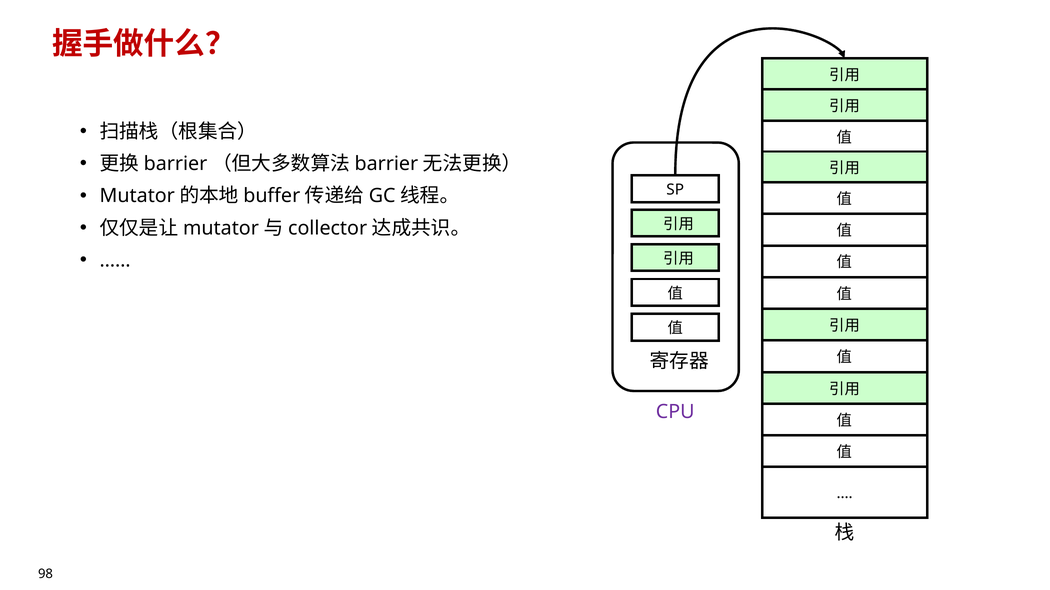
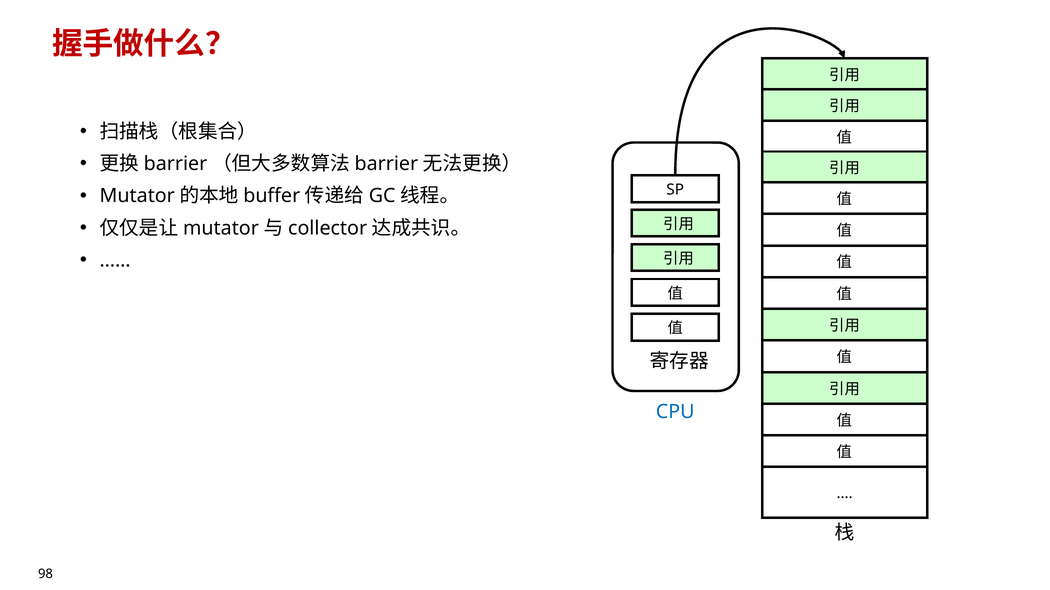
CPU colour: purple -> blue (675, 412)
